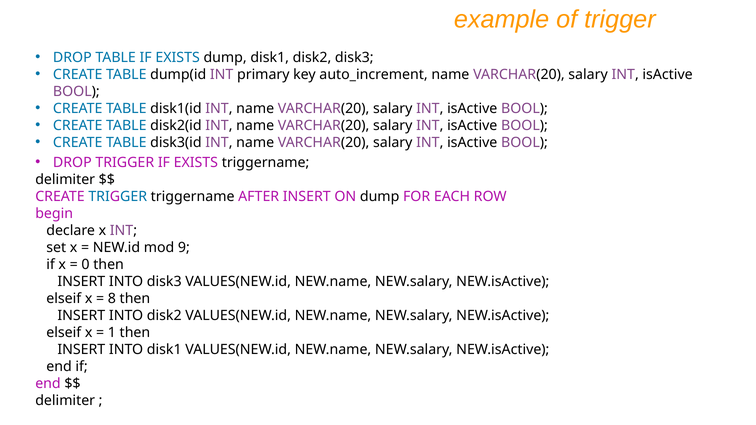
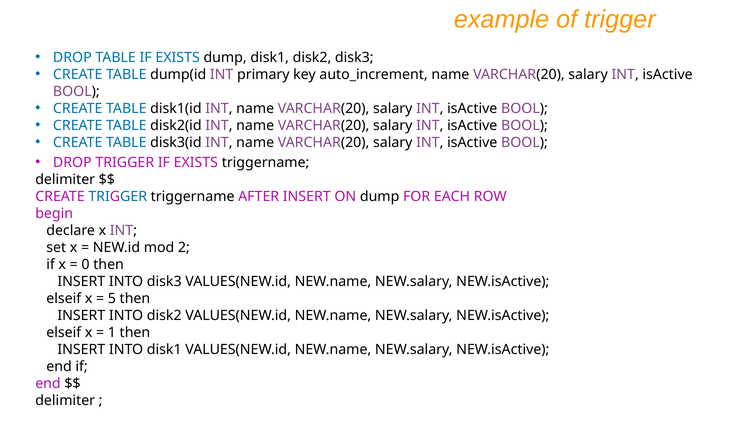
9: 9 -> 2 (184, 248)
8: 8 -> 5 (112, 299)
